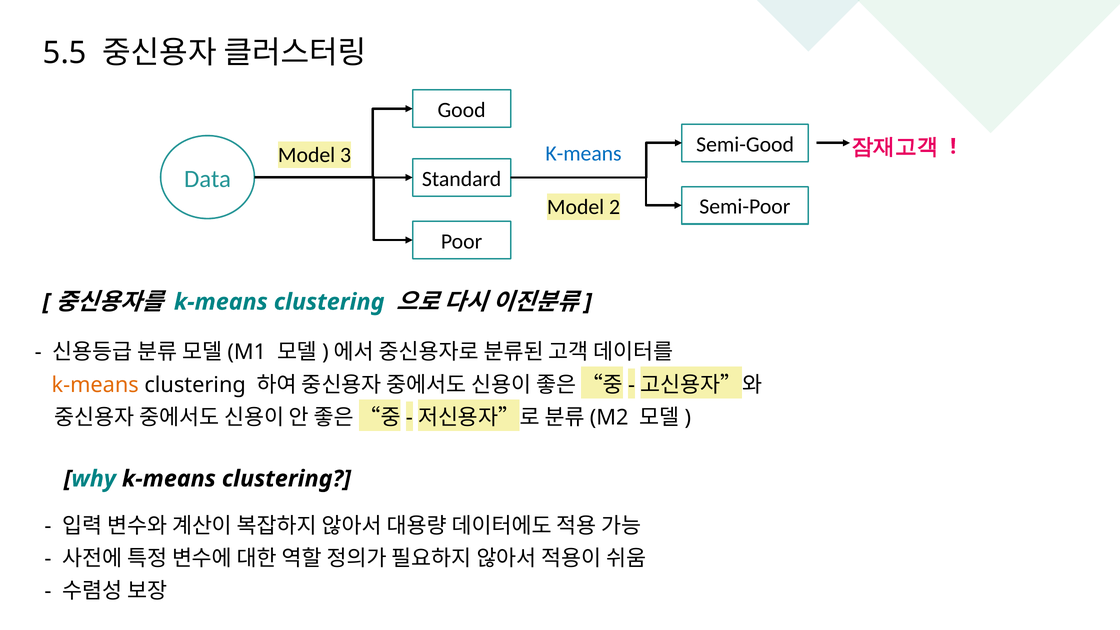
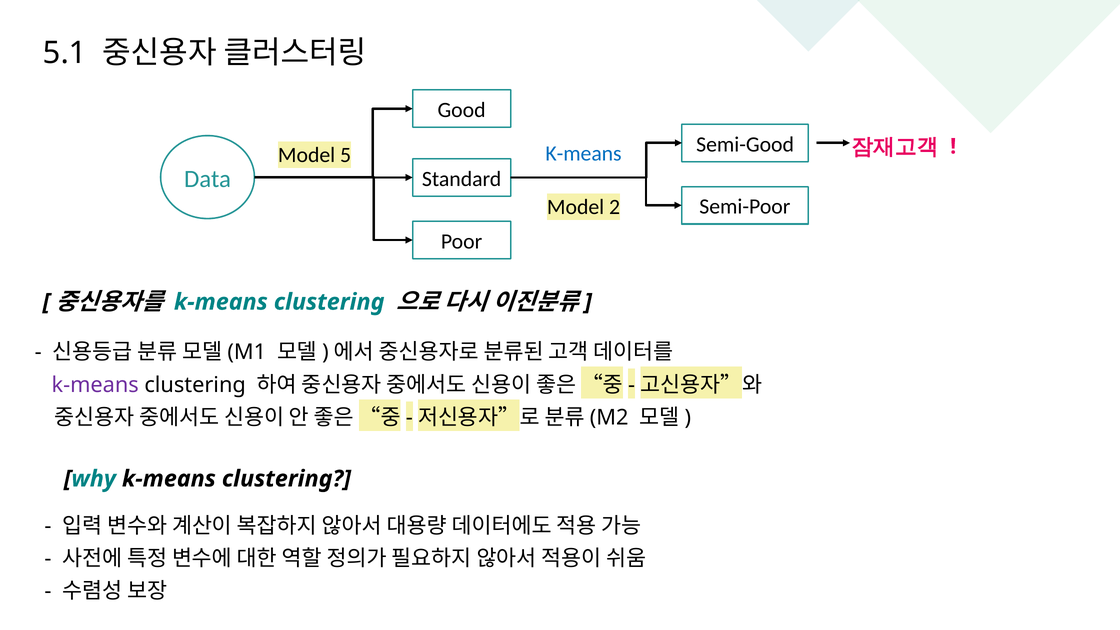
5.5: 5.5 -> 5.1 (65, 53)
3: 3 -> 5 (346, 155)
k-means colour: orange -> purple (95, 385)
